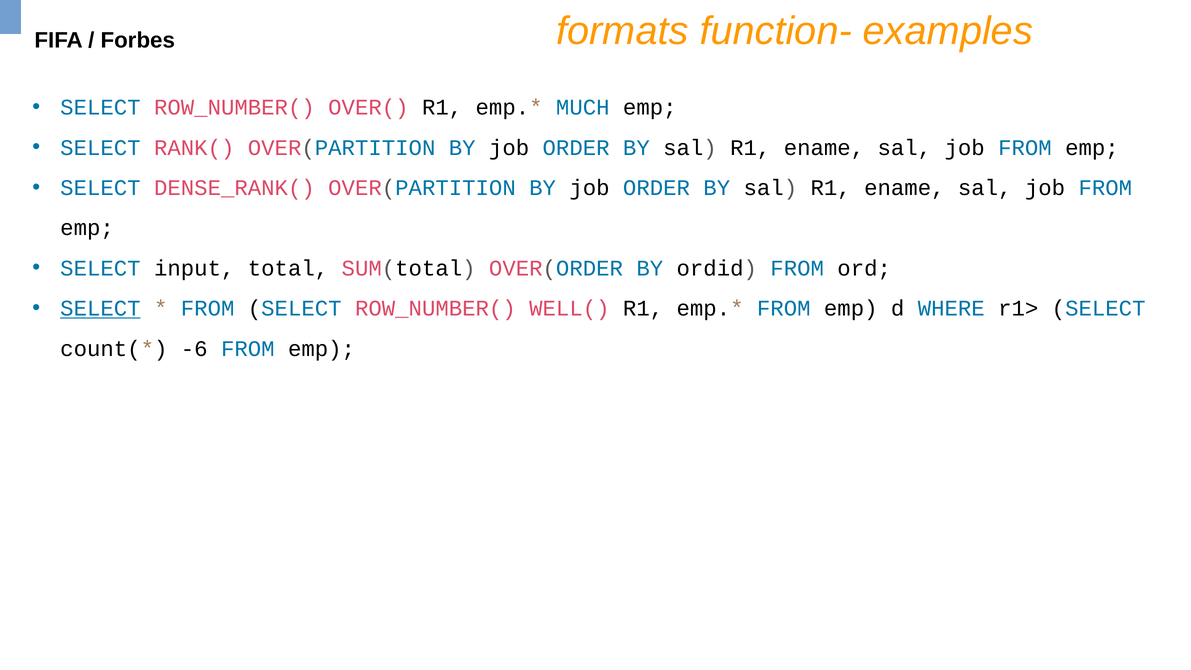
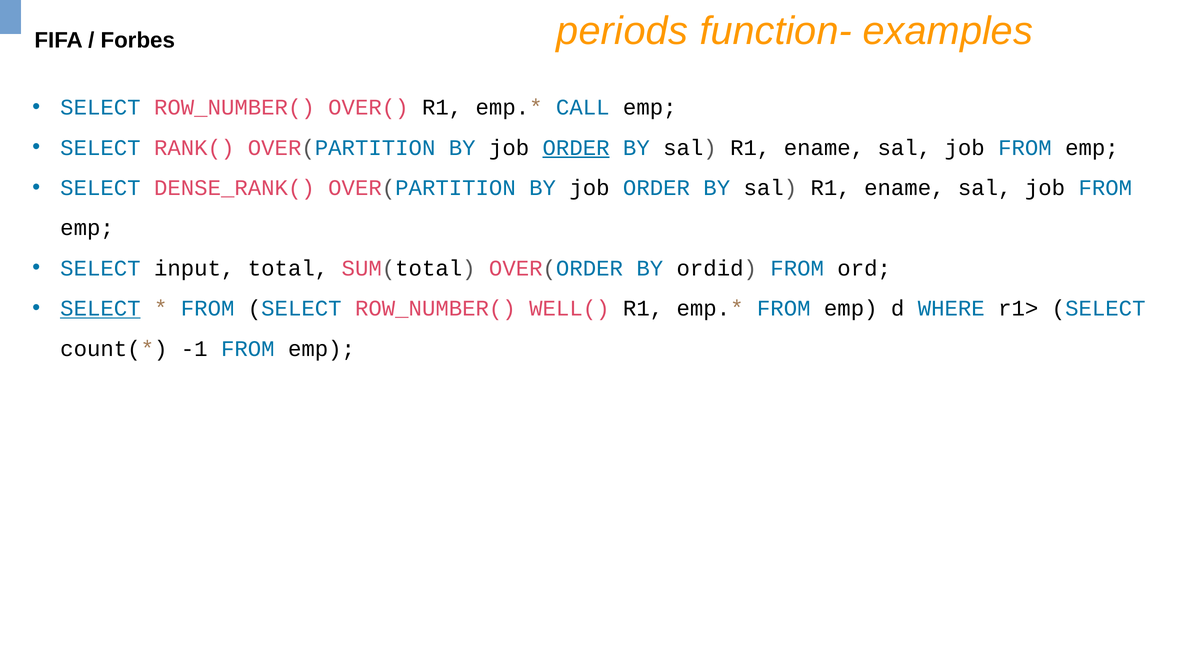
formats: formats -> periods (622, 31)
MUCH: MUCH -> CALL (583, 107)
ORDER underline: none -> present (576, 148)
-6: -6 -> -1 (194, 349)
